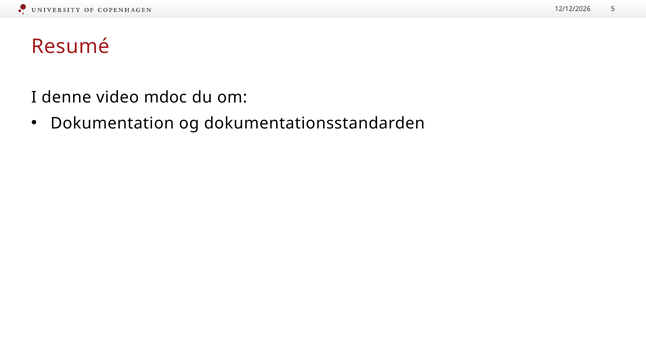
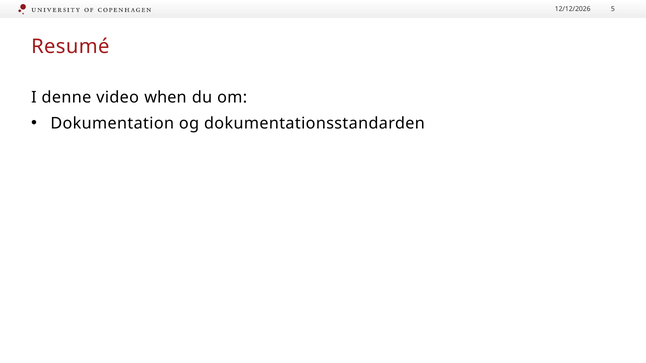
mdoc: mdoc -> when (165, 97)
